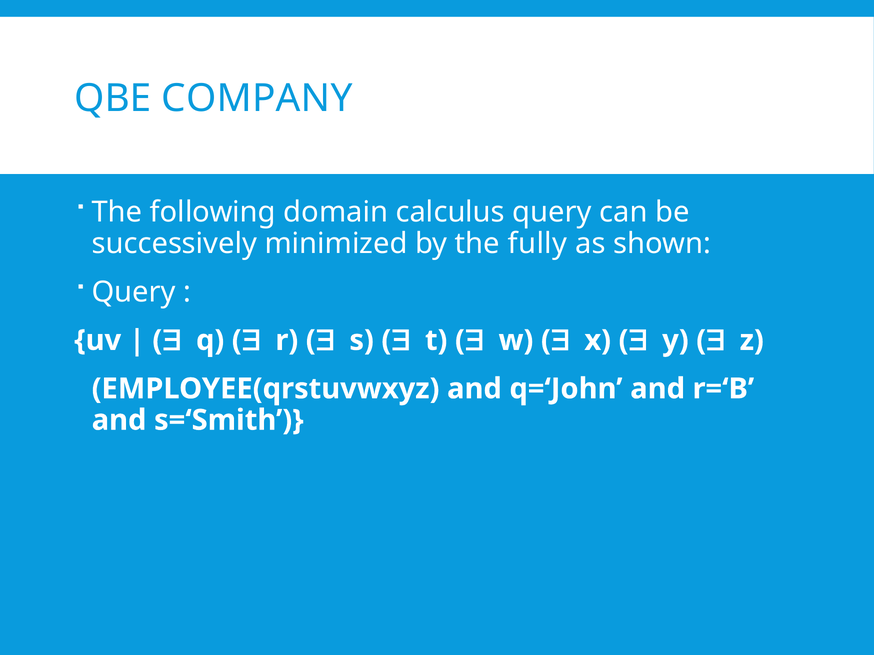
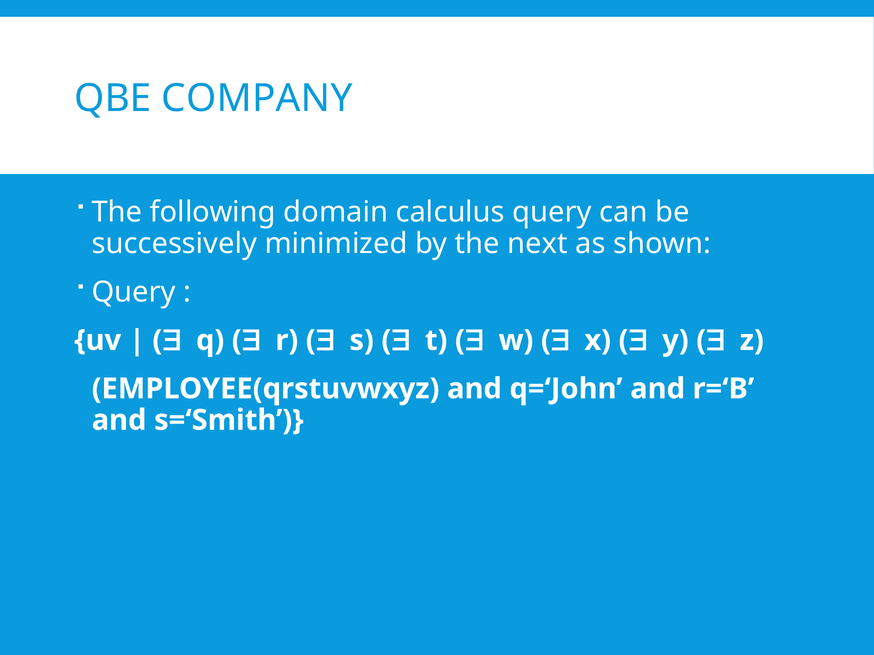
fully: fully -> next (538, 244)
